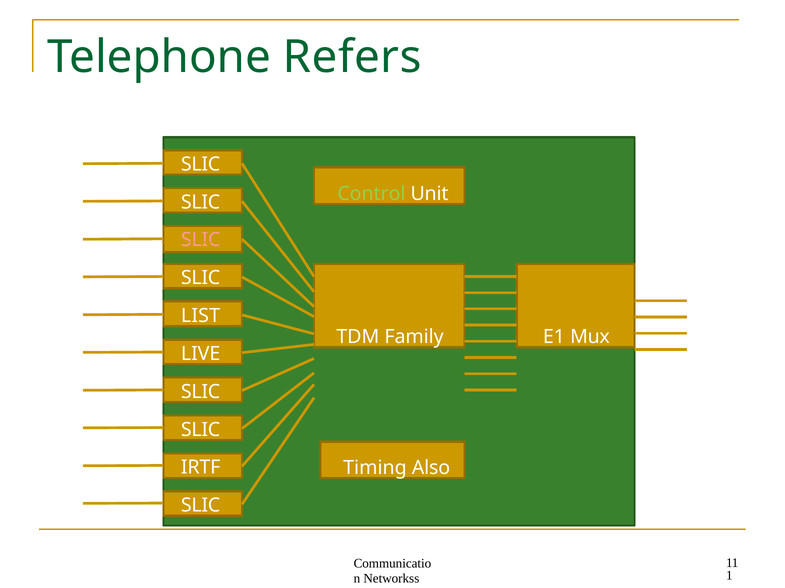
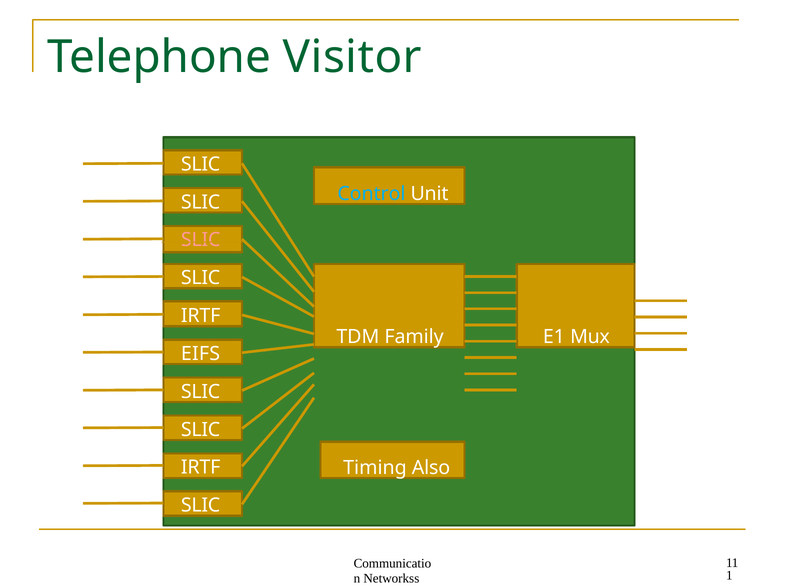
Refers: Refers -> Visitor (352, 57)
Control colour: light green -> light blue (371, 194)
LIST: LIST -> IRTF (201, 316)
LIVE: LIVE -> EIFS (200, 354)
